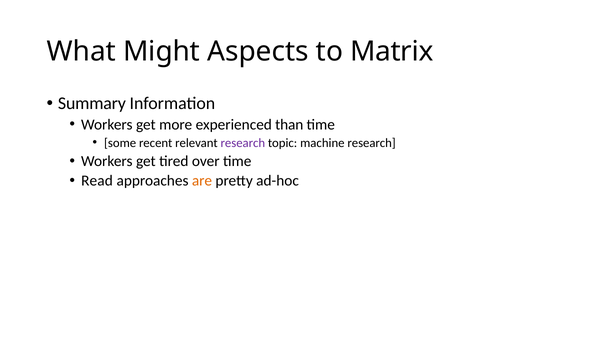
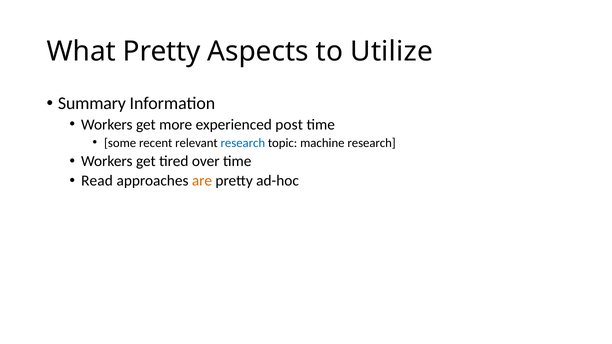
What Might: Might -> Pretty (162, 51)
Matrix: Matrix -> Utilize (392, 51)
than: than -> post (289, 125)
research colour: purple -> blue (243, 143)
